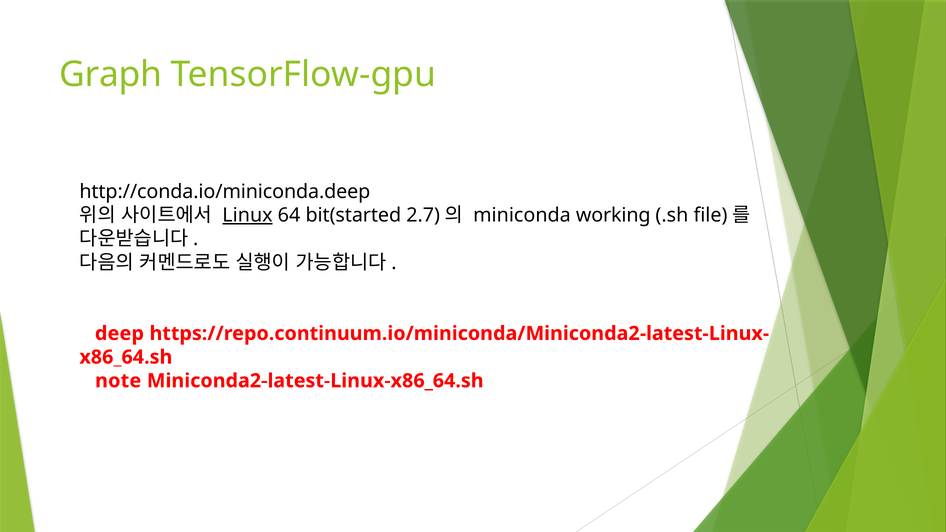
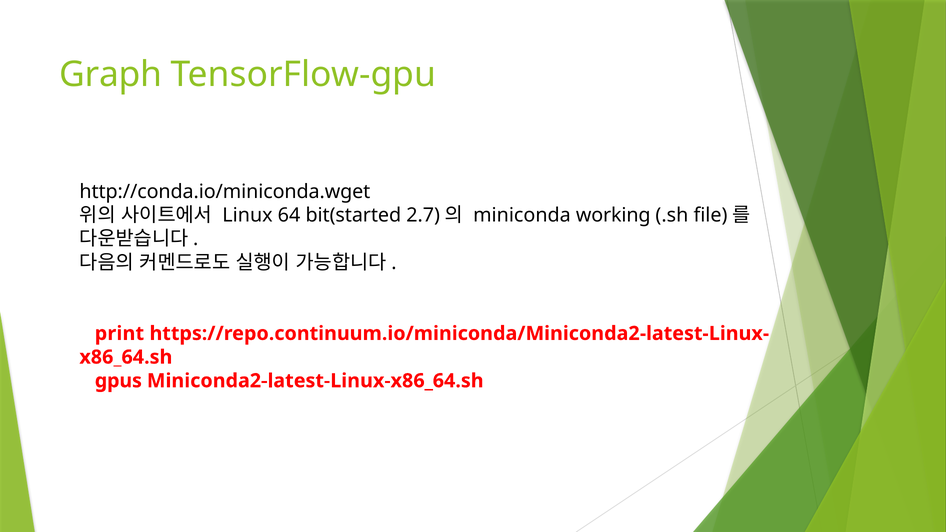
http://conda.io/miniconda.deep: http://conda.io/miniconda.deep -> http://conda.io/miniconda.wget (225, 192)
Linux underline: present -> none (248, 215)
deep: deep -> print (119, 334)
note: note -> gpus (118, 381)
